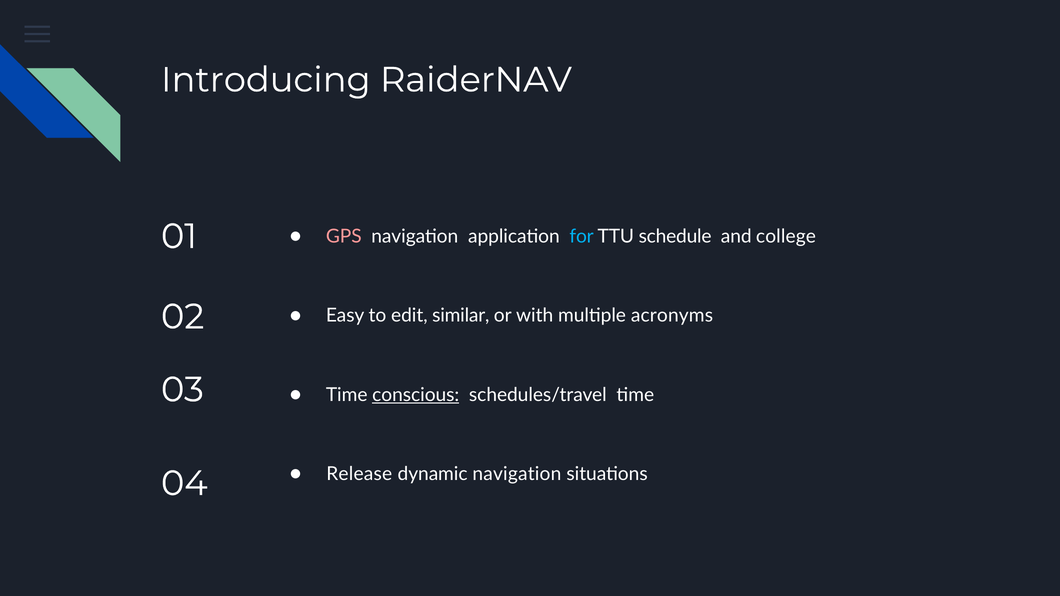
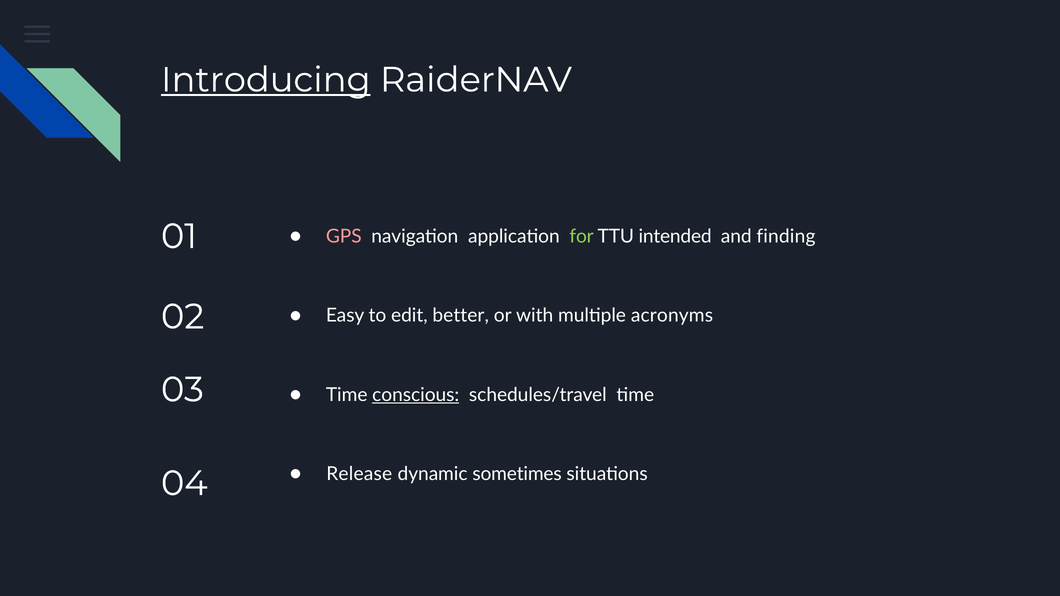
Introducing underline: none -> present (266, 80)
for colour: light blue -> light green (582, 236)
schedule: schedule -> intended (675, 236)
college: college -> finding (786, 236)
similar: similar -> better (461, 316)
dynamic navigation: navigation -> sometimes (517, 474)
